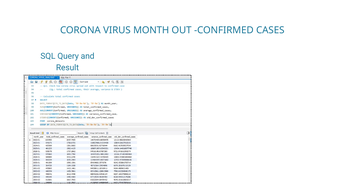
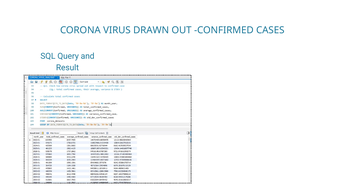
MONTH: MONTH -> DRAWN (151, 30)
